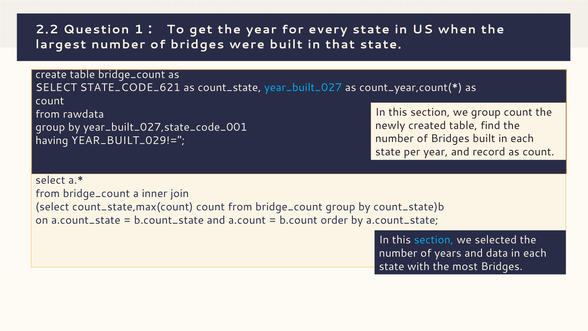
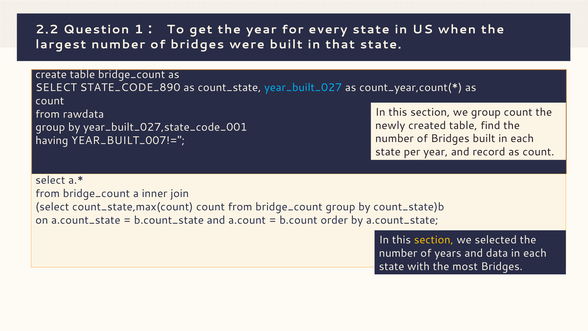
STATE_CODE_621: STATE_CODE_621 -> STATE_CODE_890 (130, 88)
YEAR_BUILT_029!=: YEAR_BUILT_029!= -> YEAR_BUILT_007!= (128, 140)
section colour: light blue -> yellow (434, 240)
